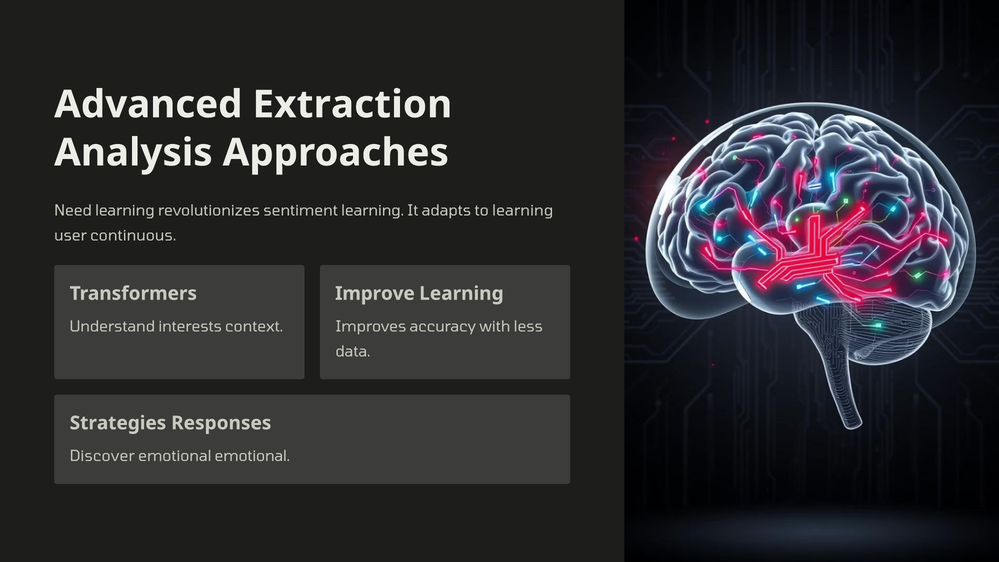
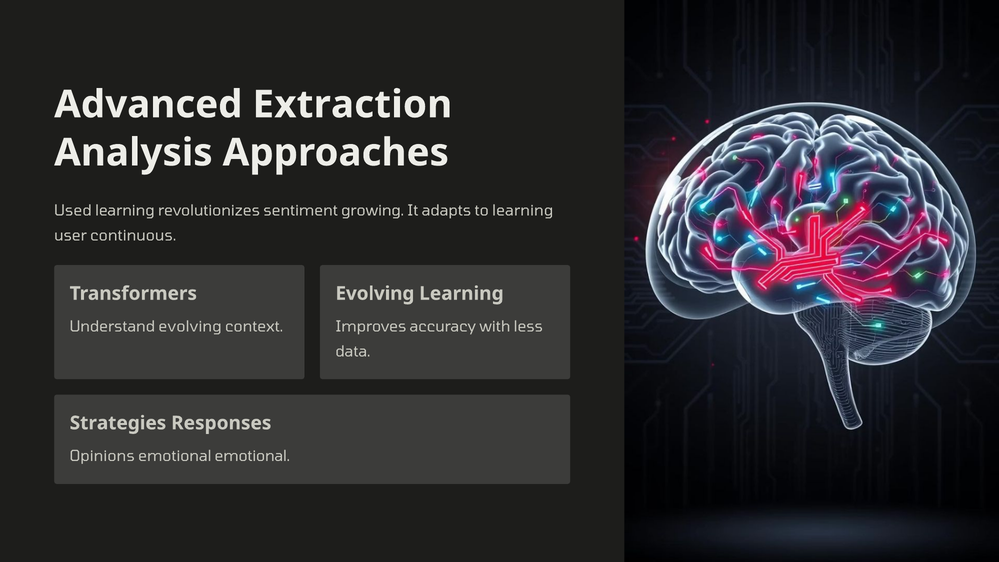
Need: Need -> Used (73, 211)
sentiment learning: learning -> growing (373, 211)
Improve: Improve -> Evolving (375, 294)
Understand interests: interests -> evolving (190, 327)
Discover: Discover -> Opinions (102, 456)
